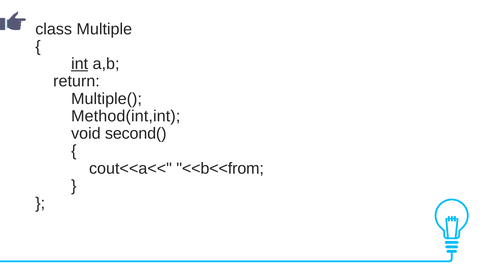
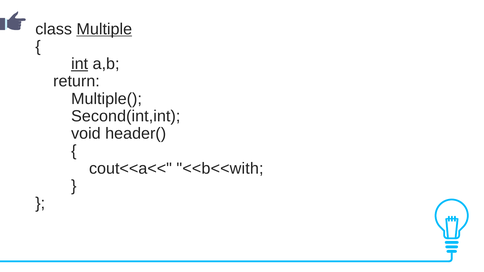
Multiple underline: none -> present (104, 29)
Method(int,int: Method(int,int -> Second(int,int (126, 116)
second(: second( -> header( (136, 134)
<<b<<from: <<b<<from -> <<b<<with (220, 169)
